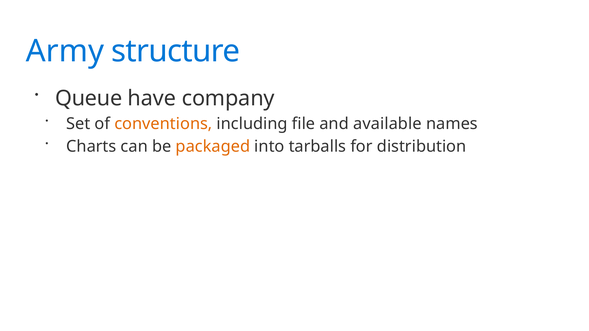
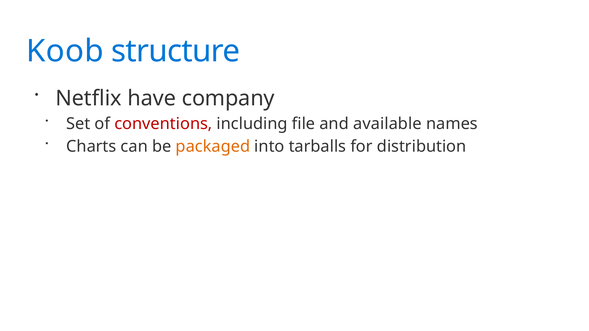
Army: Army -> Koob (65, 51)
Queue: Queue -> Netflix (89, 98)
conventions colour: orange -> red (163, 124)
